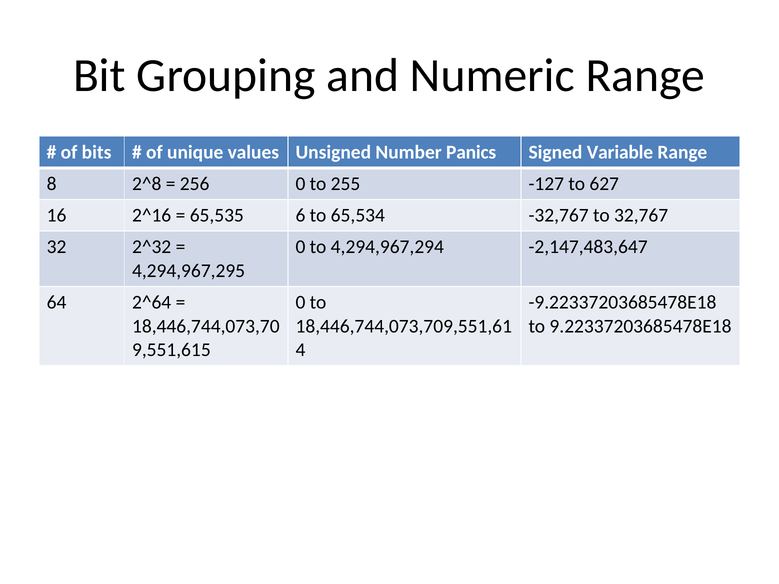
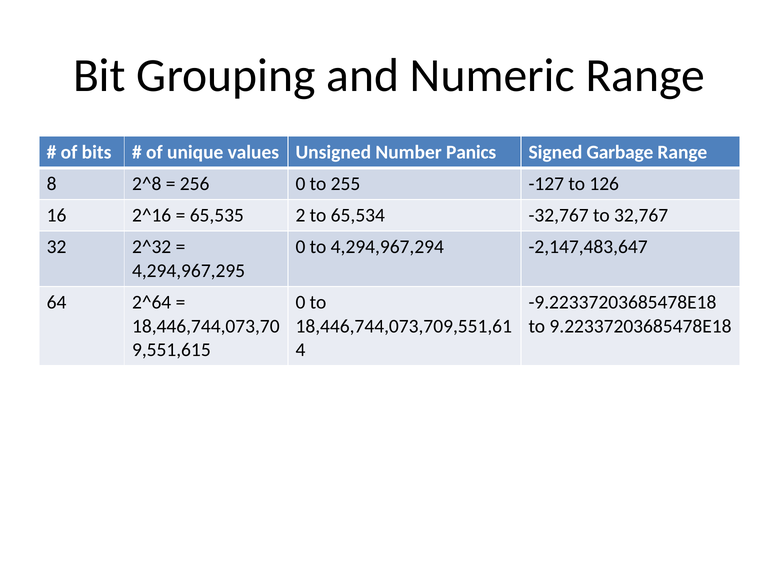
Variable: Variable -> Garbage (620, 152)
627: 627 -> 126 (604, 184)
6: 6 -> 2 (301, 216)
